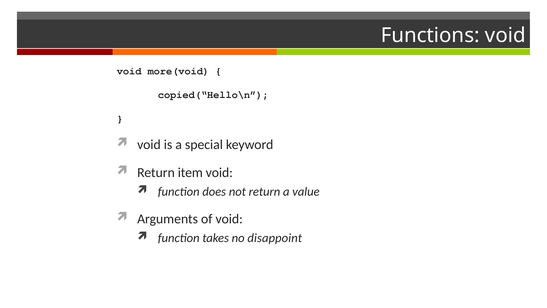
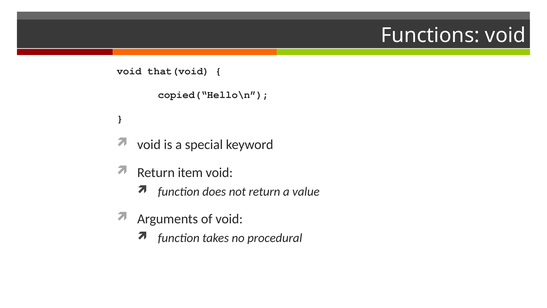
more(void: more(void -> that(void (178, 71)
disappoint: disappoint -> procedural (275, 238)
